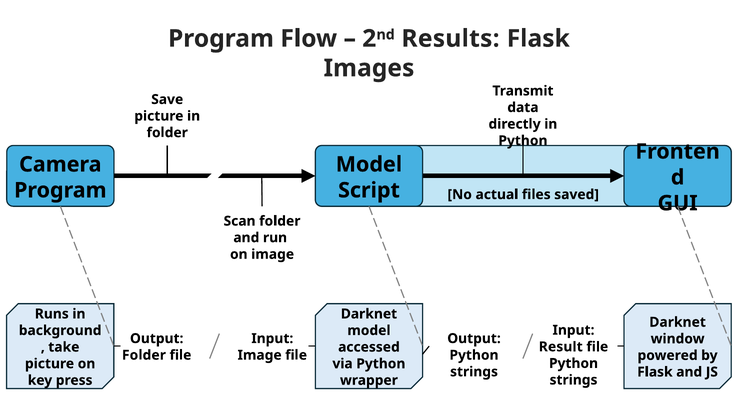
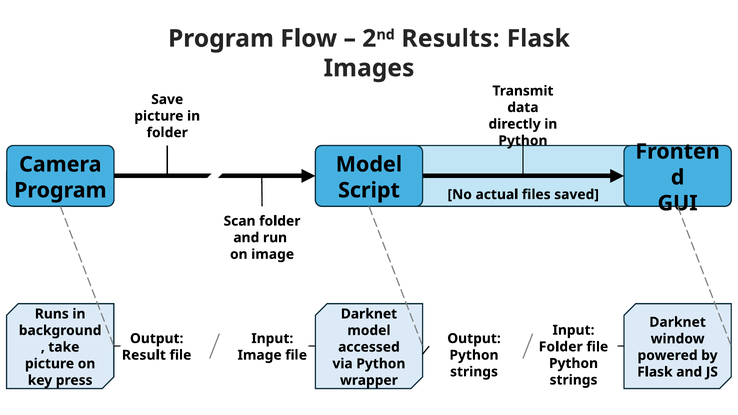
Result: Result -> Folder (561, 347)
Folder: Folder -> Result (144, 355)
